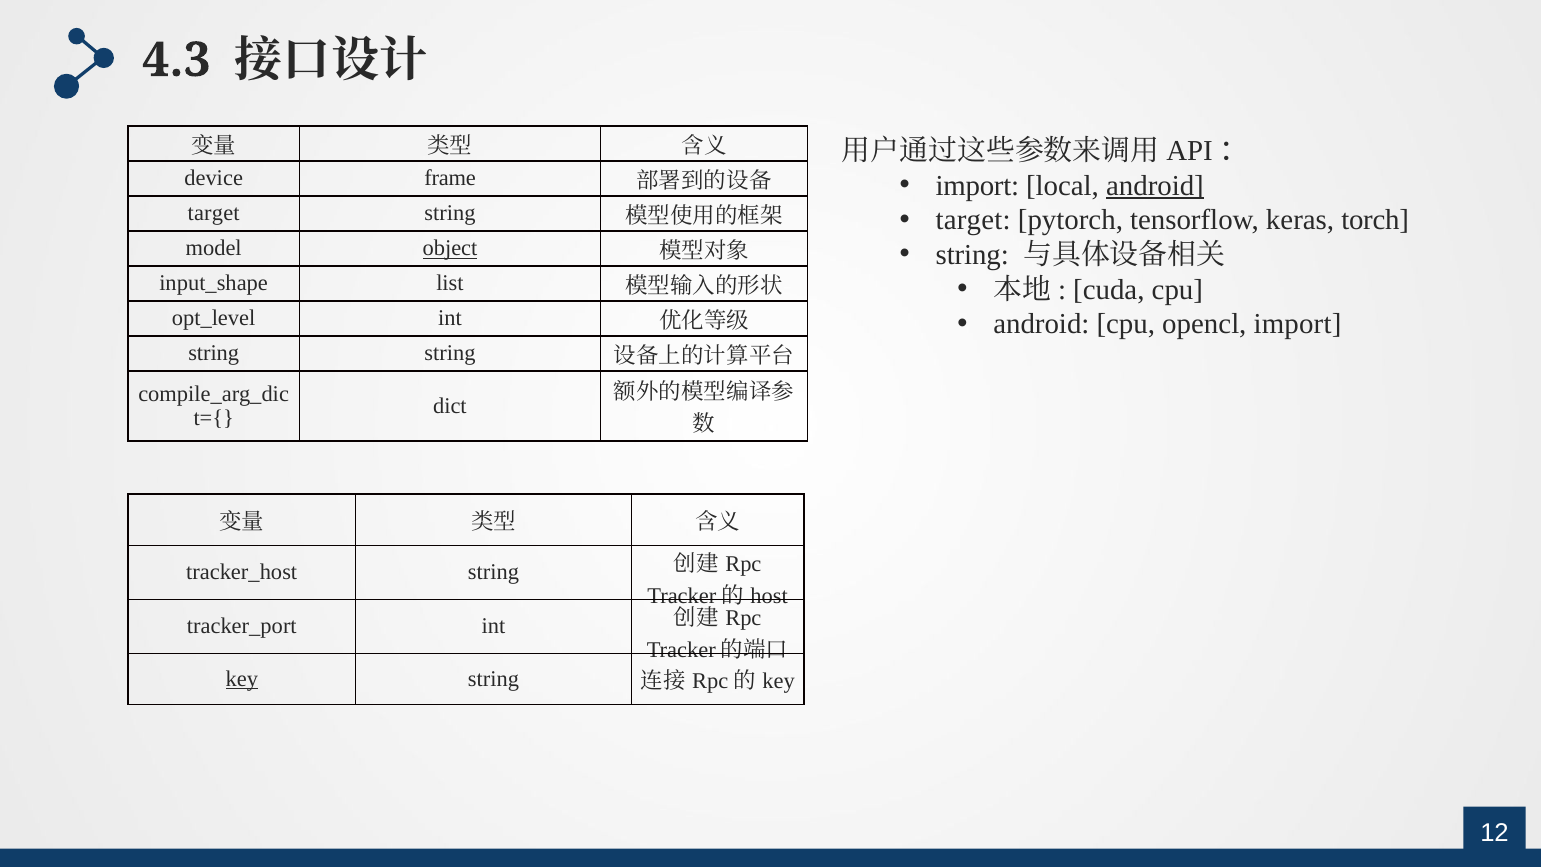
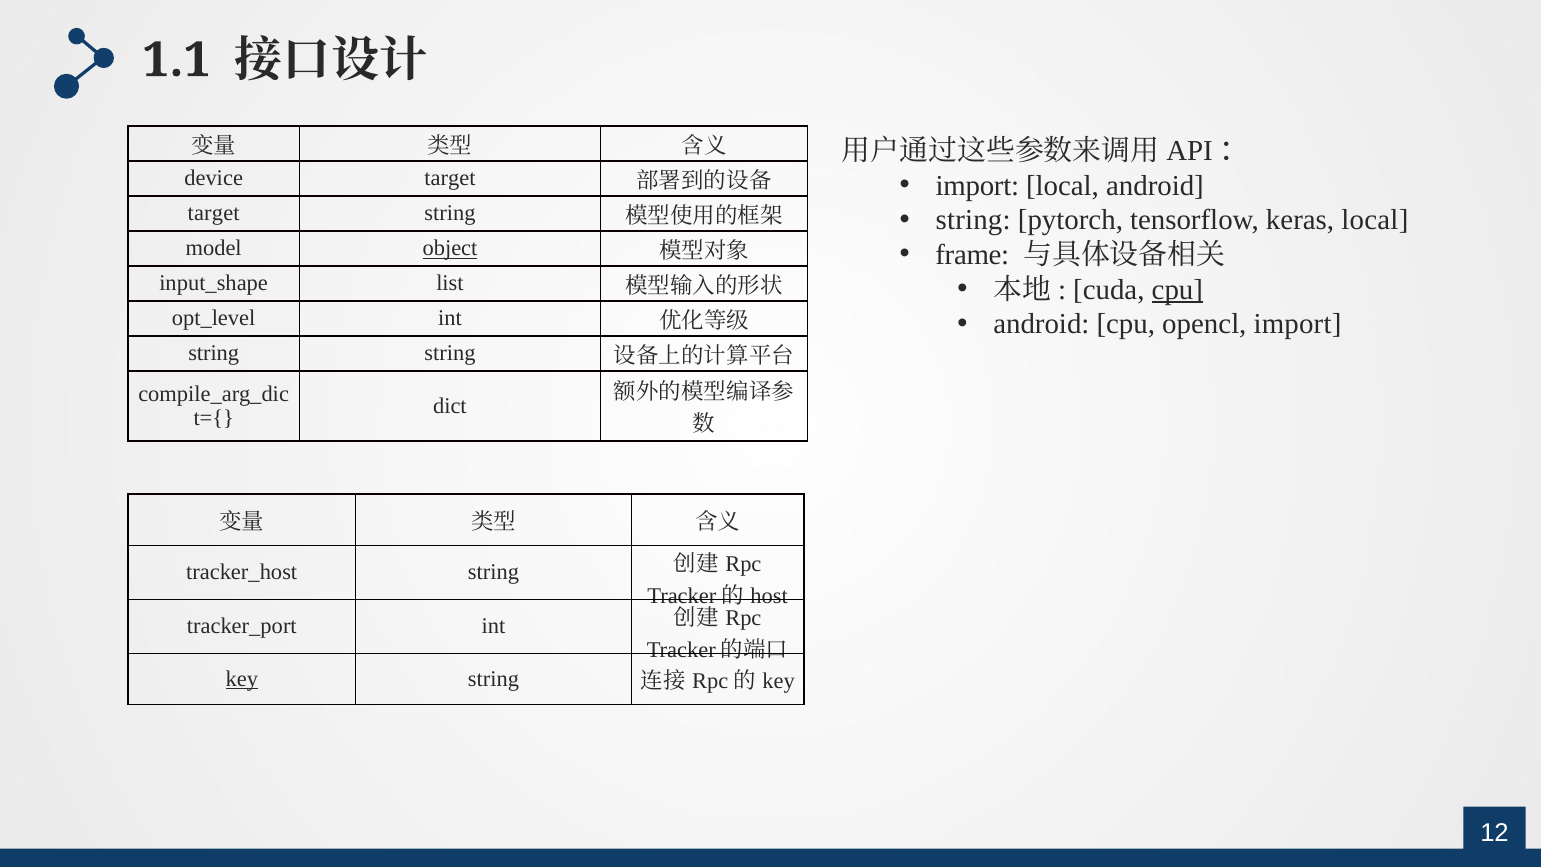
4.3: 4.3 -> 1.1 (176, 60)
device frame: frame -> target (450, 178)
android underline: present -> none (1155, 185)
target: target -> string (973, 220)
keras torch: torch -> local (1375, 220)
string: string -> frame (972, 255)
cpu underline: none -> present (1177, 289)
